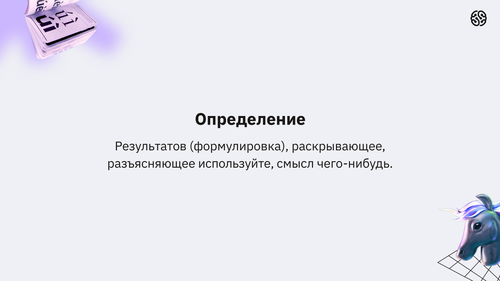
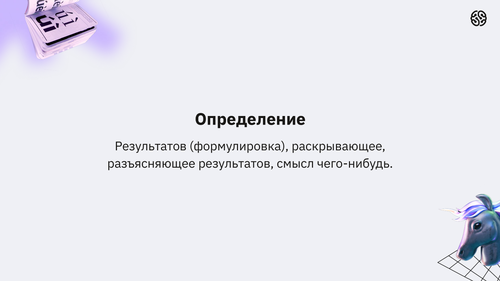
разъясняющее используйте: используйте -> результатов (236, 164)
